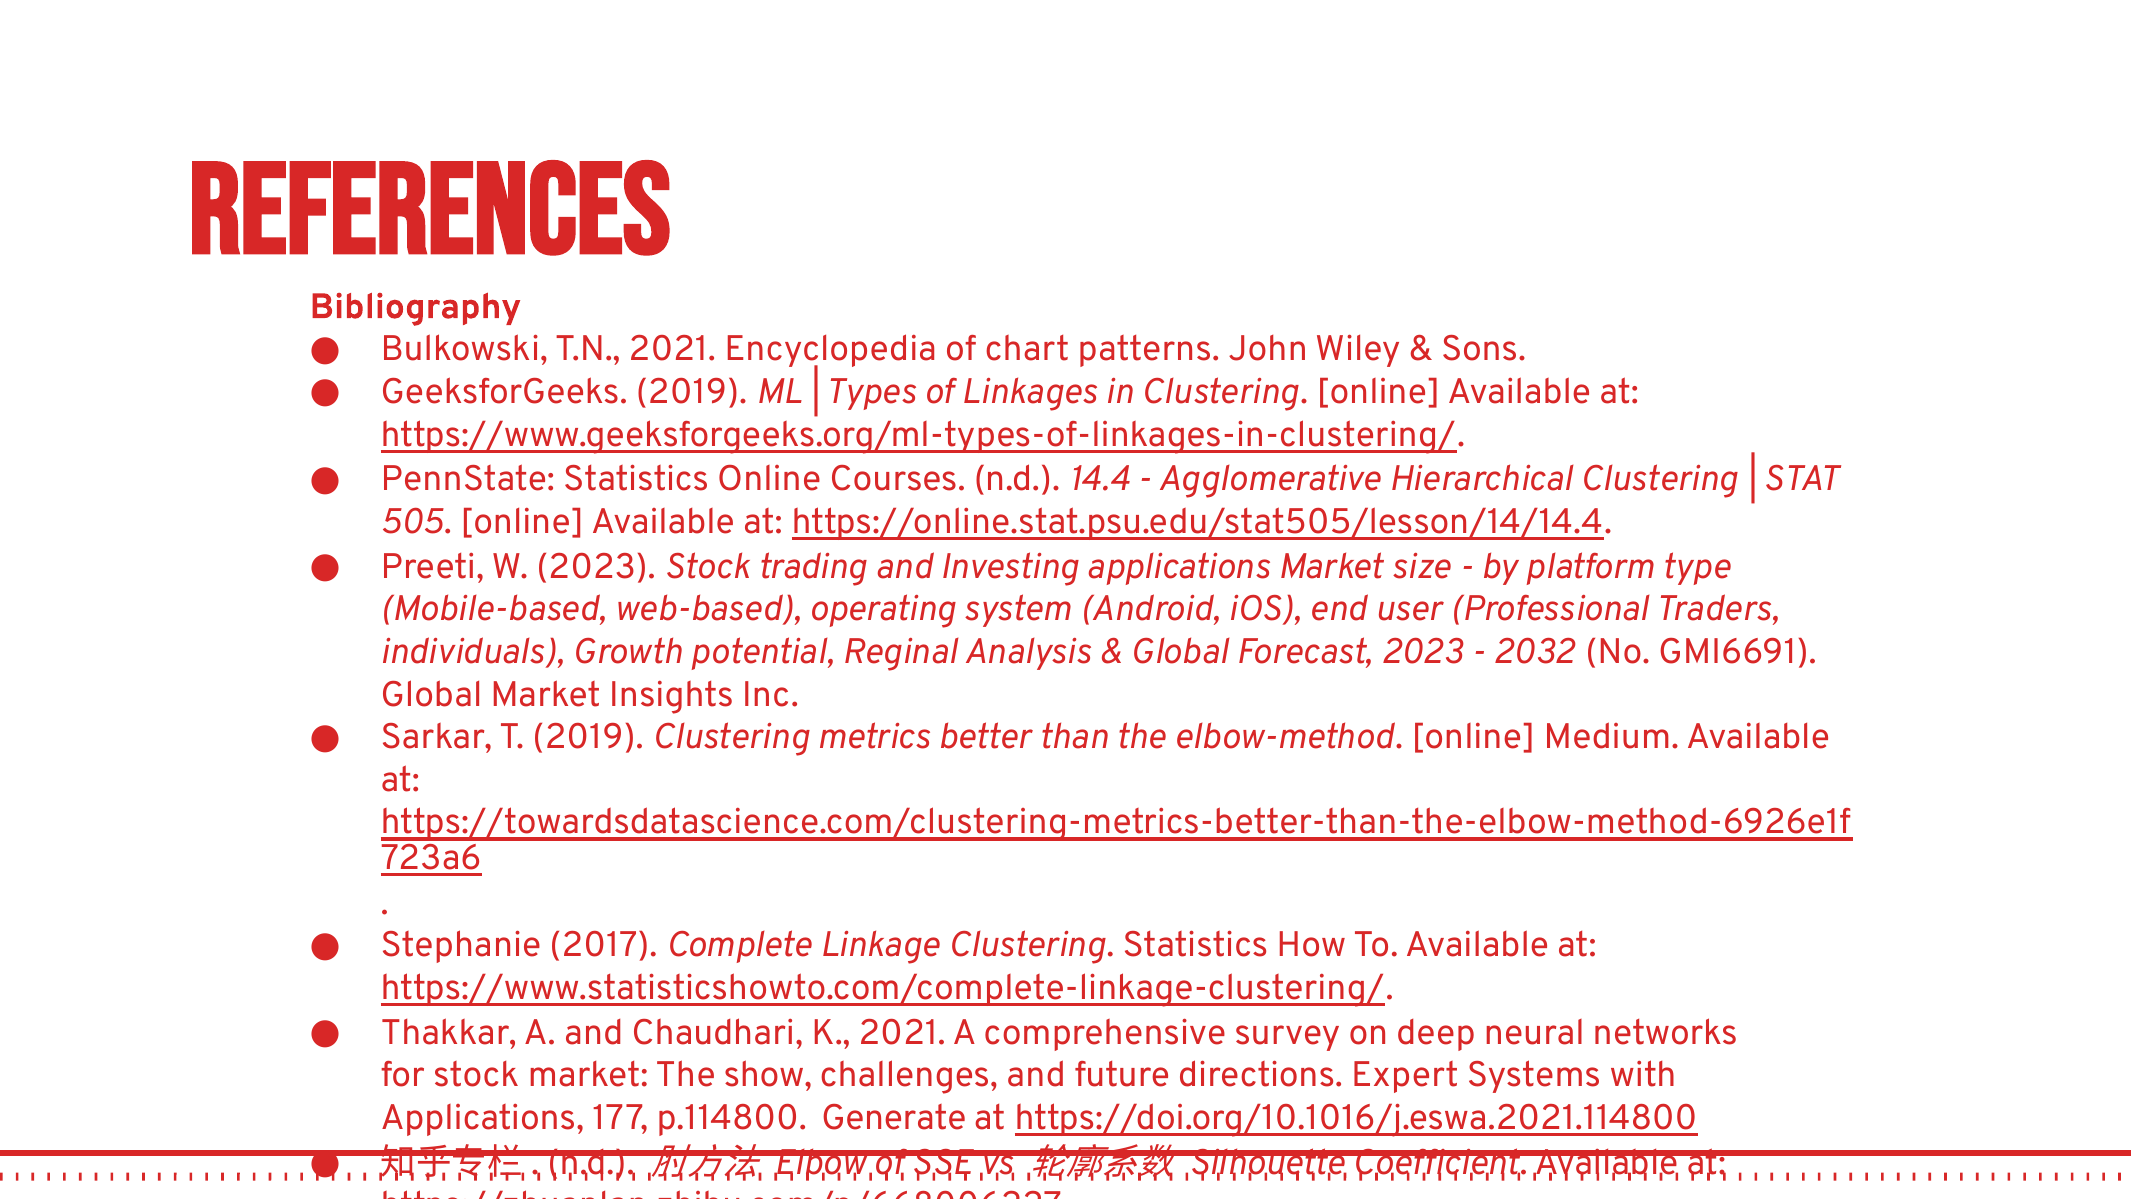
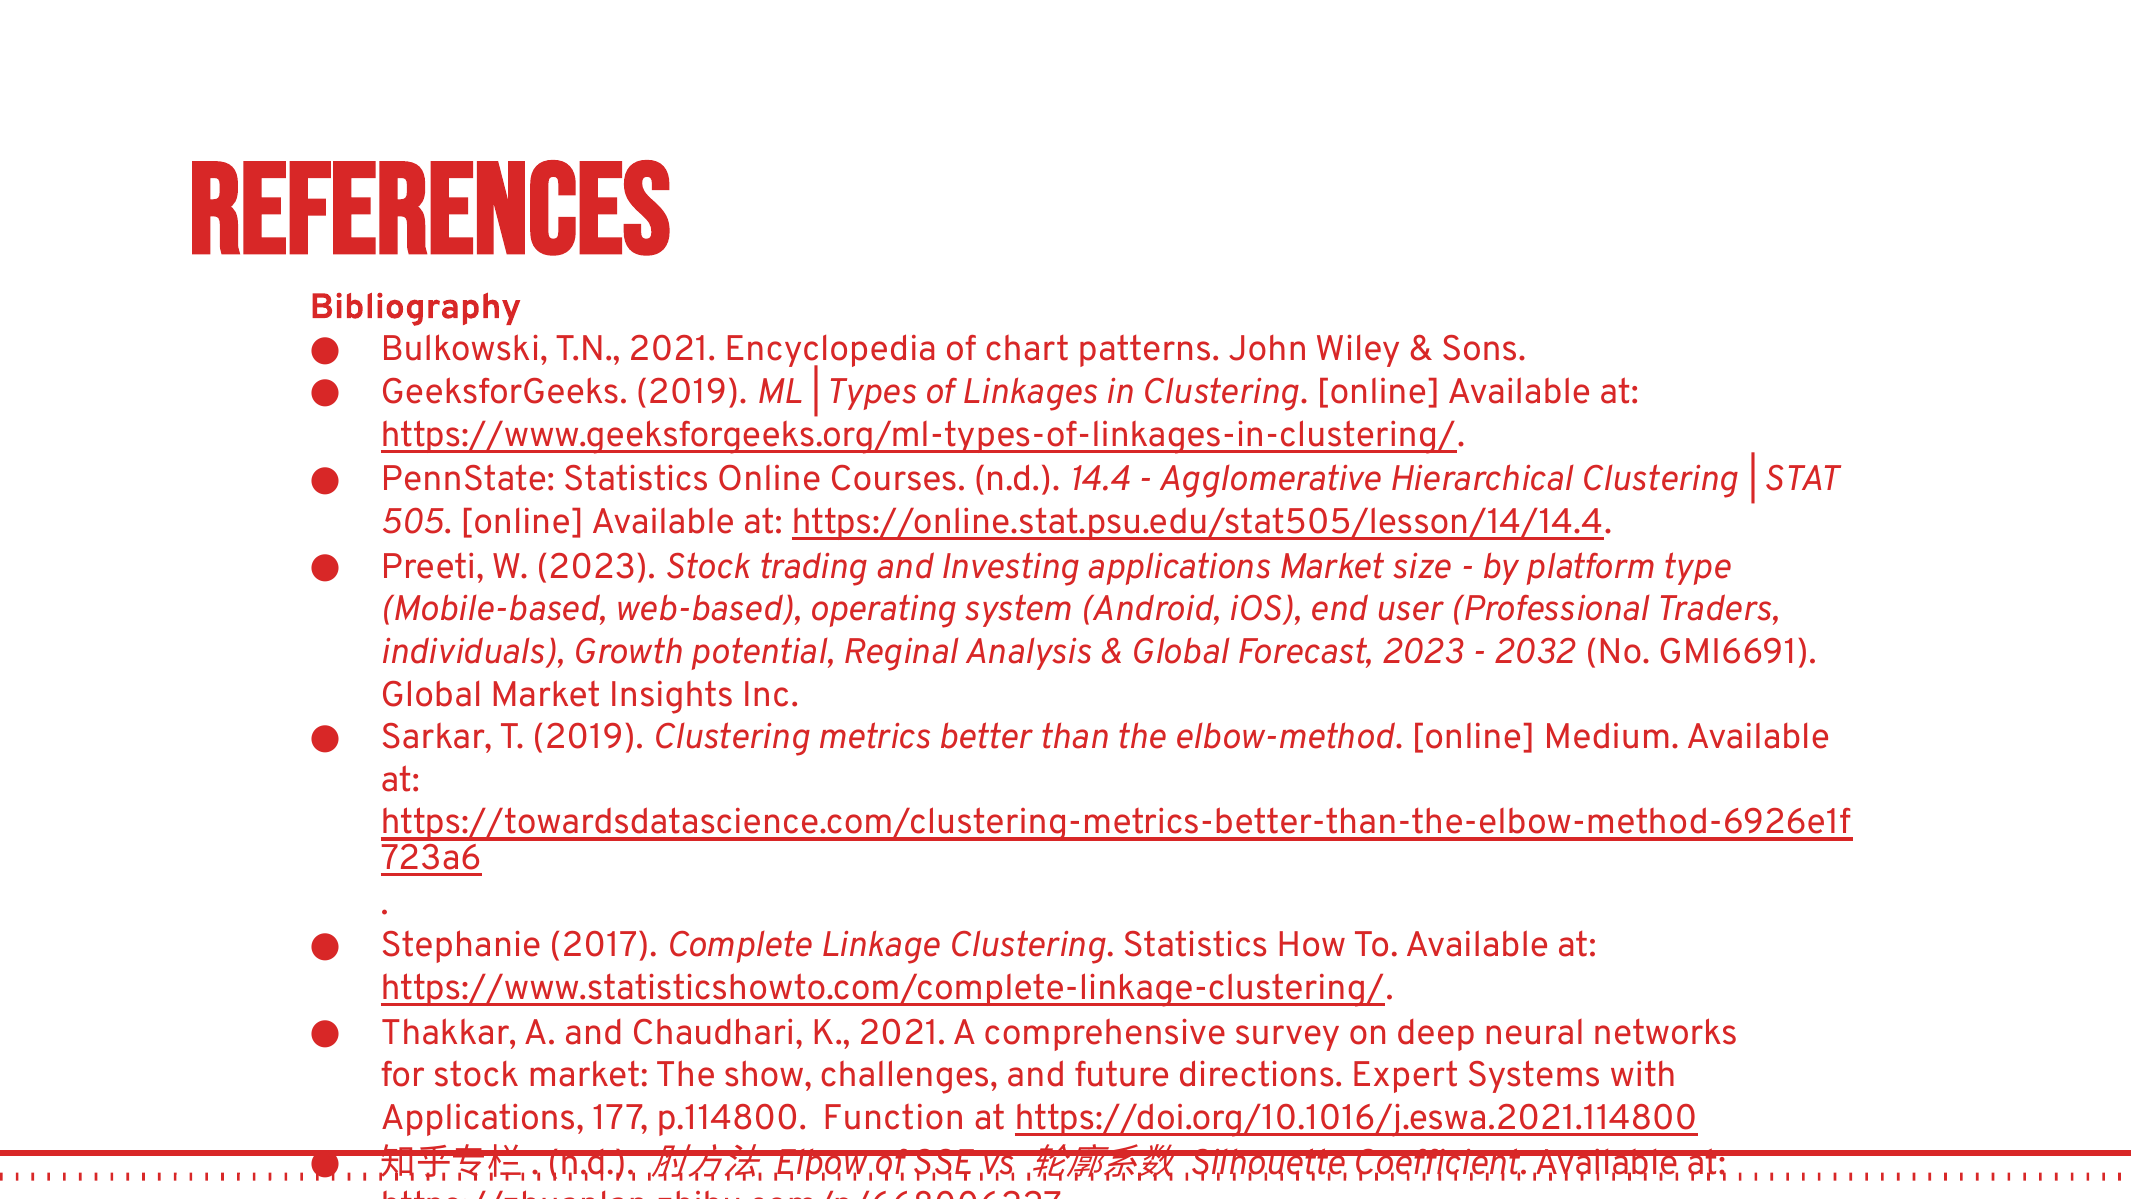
Generate: Generate -> Function (894, 1117)
